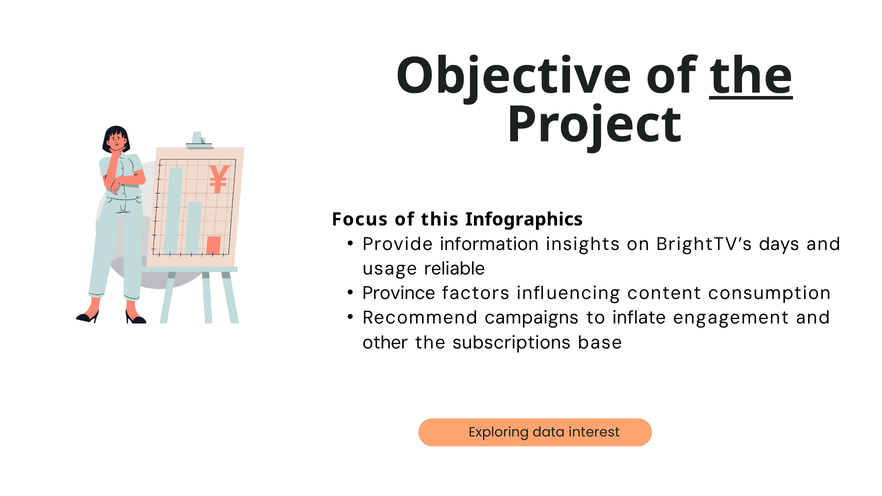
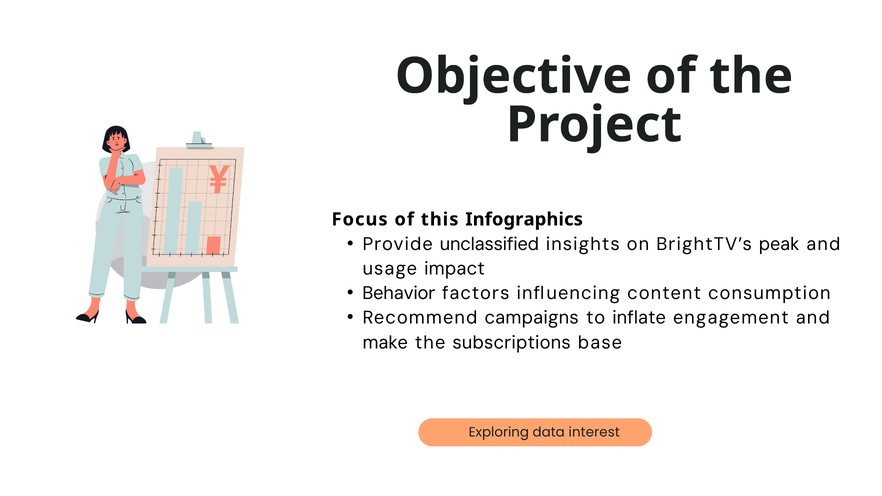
the underline: present -> none (751, 76)
information: information -> unclassified (489, 244)
days: days -> peak (779, 244)
reliable: reliable -> impact (454, 269)
Province: Province -> Behavior (399, 293)
other: other -> make (385, 343)
